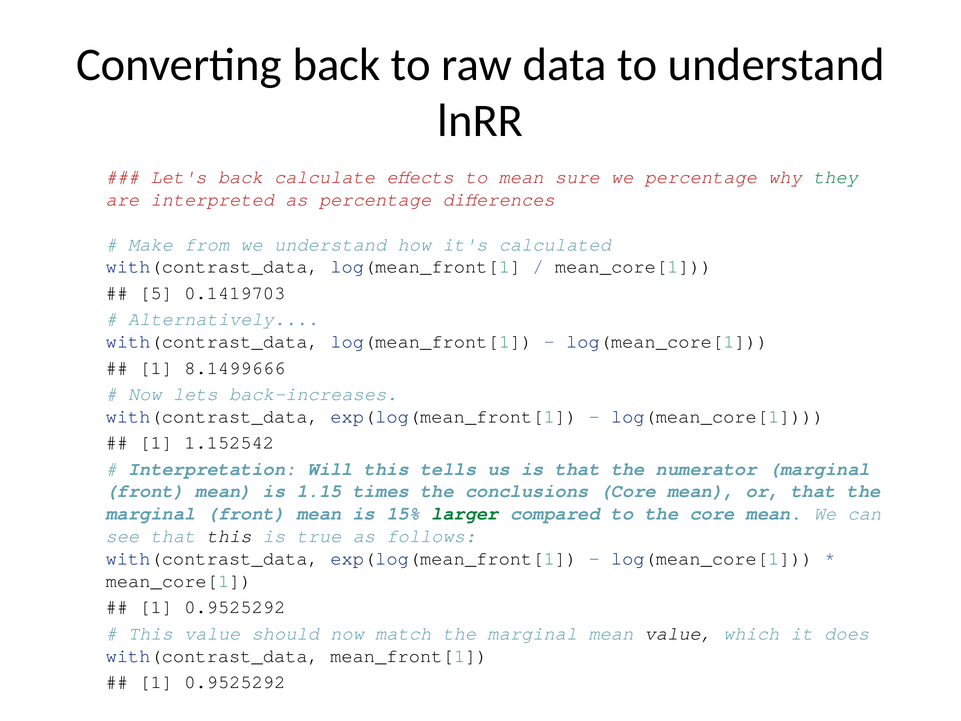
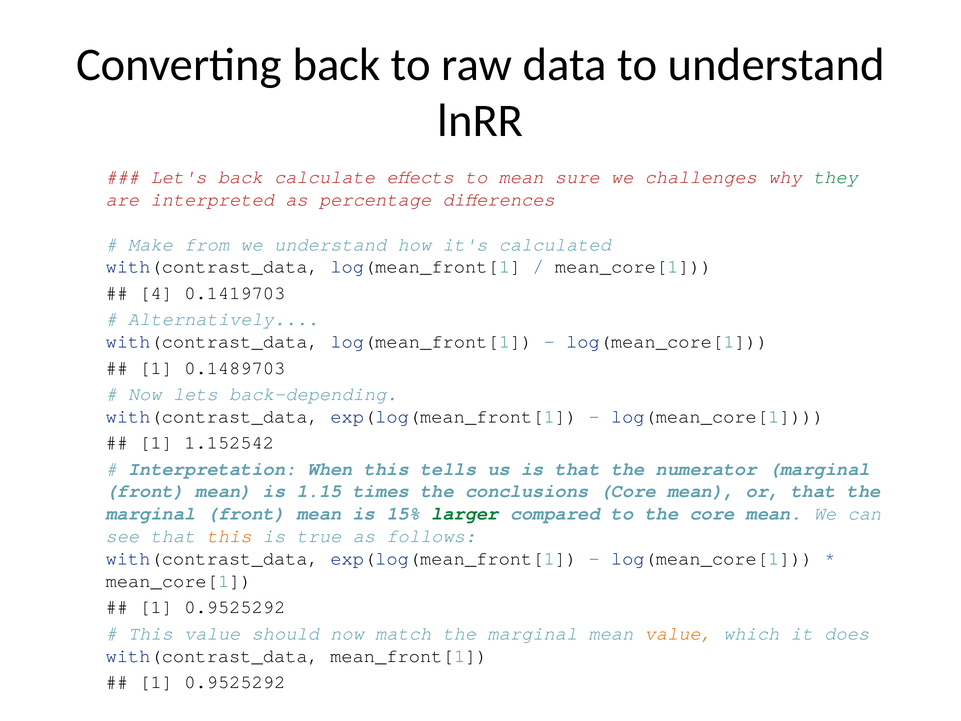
we percentage: percentage -> challenges (701, 177)
5: 5 -> 4 (156, 293)
8.1499666: 8.1499666 -> 0.1489703 (235, 368)
back-increases: back-increases -> back-depending (313, 394)
Will: Will -> When (330, 469)
this colour: black -> orange (229, 536)
value colour: black -> orange (678, 633)
